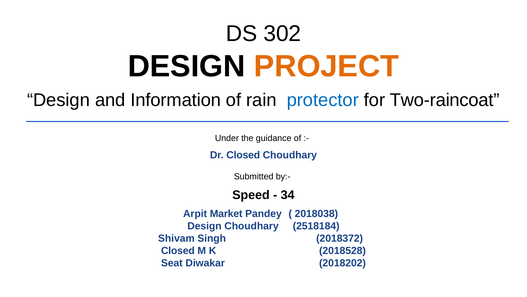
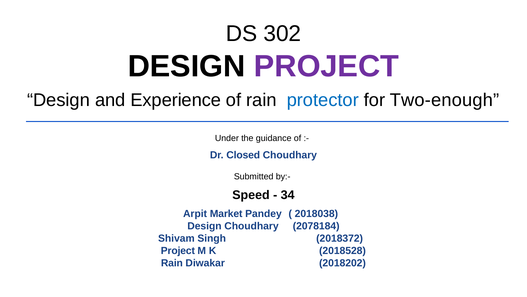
PROJECT colour: orange -> purple (327, 66)
Information: Information -> Experience (176, 100)
Two-raincoat: Two-raincoat -> Two-enough (445, 100)
2518184: 2518184 -> 2078184 (316, 226)
Closed: Closed -> Project (178, 250)
Seat: Seat -> Rain (172, 263)
